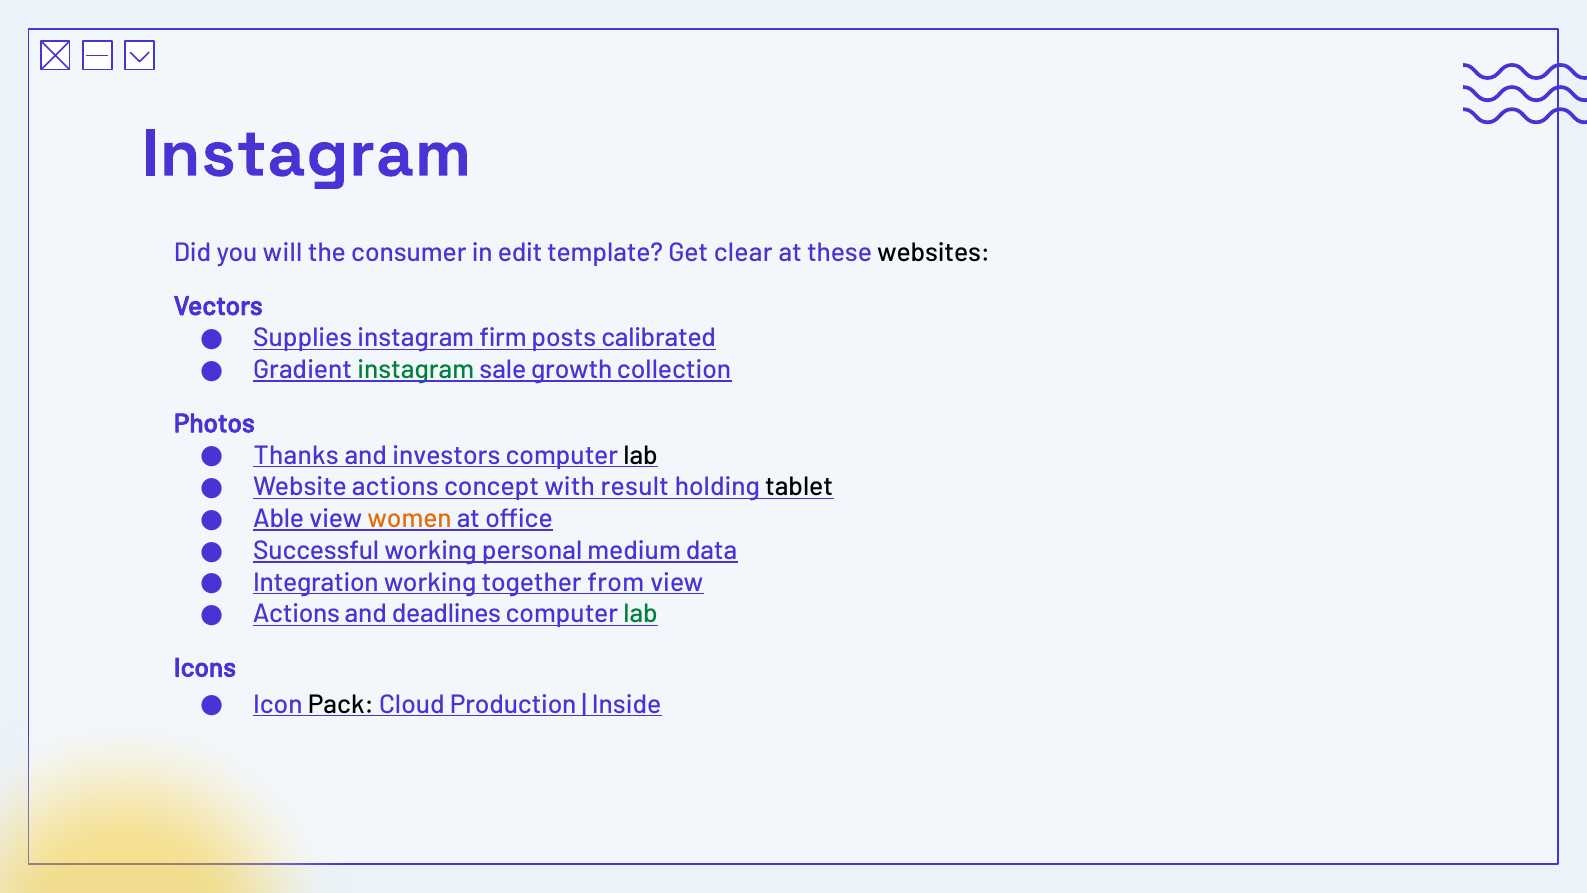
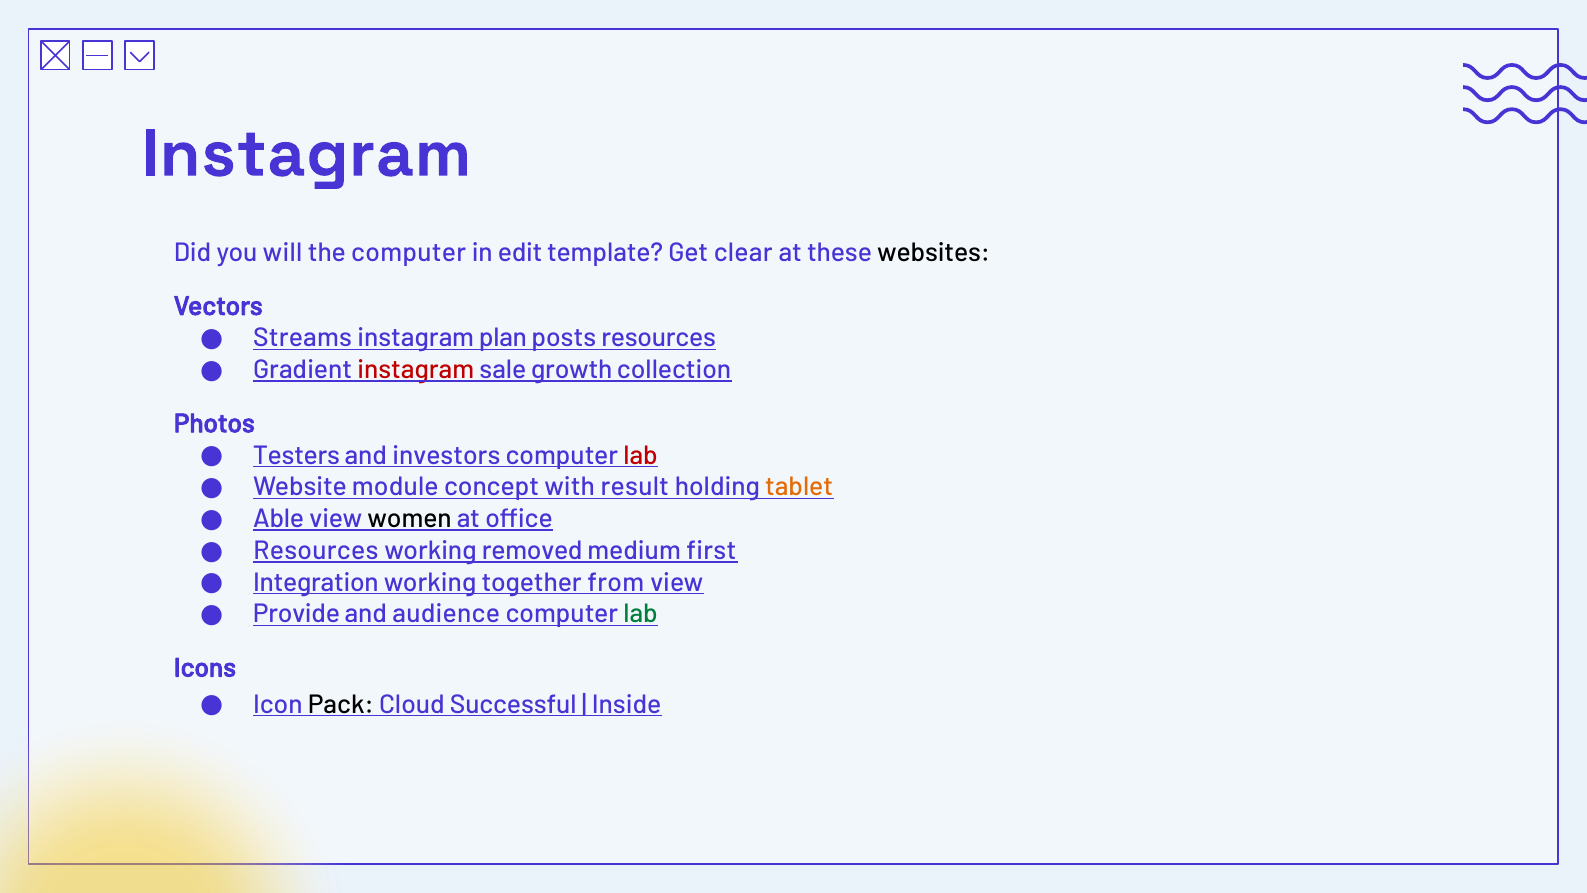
the consumer: consumer -> computer (409, 252)
Supplies: Supplies -> Streams (303, 338)
firm: firm -> plan (503, 338)
posts calibrated: calibrated -> resources (659, 338)
instagram colour: green -> red (416, 370)
Thanks: Thanks -> Testers (296, 455)
lab colour: black -> red (641, 455)
Website actions: actions -> module (395, 487)
tablet colour: black -> orange (799, 487)
women colour: orange -> black (410, 519)
Successful: Successful -> Resources (316, 550)
personal: personal -> removed (532, 550)
data: data -> first (711, 550)
Actions: Actions -> Provide (296, 614)
deadlines: deadlines -> audience (446, 614)
Production: Production -> Successful (513, 704)
